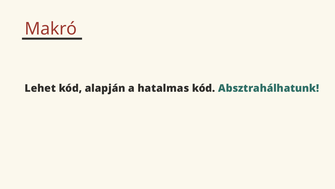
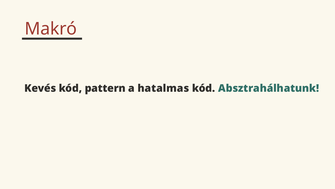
Lehet: Lehet -> Kevés (40, 88)
alapján: alapján -> pattern (105, 88)
